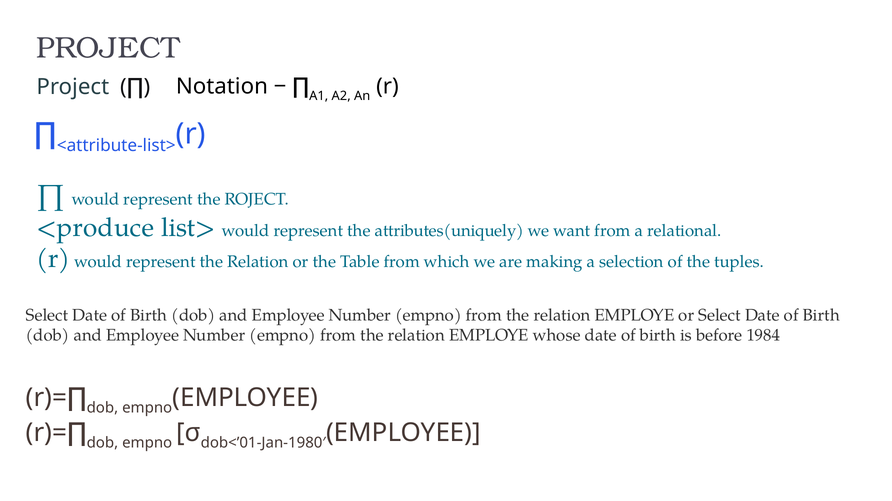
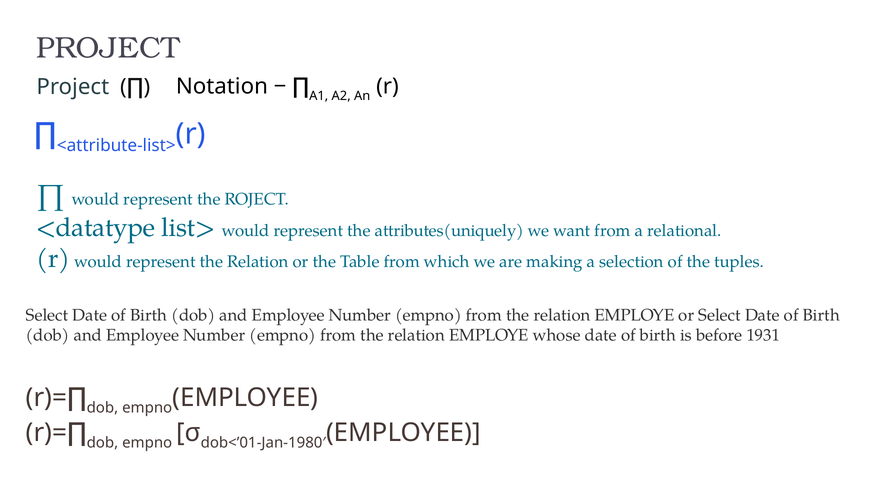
<produce: <produce -> <datatype (96, 228)
1984: 1984 -> 1931 (763, 336)
